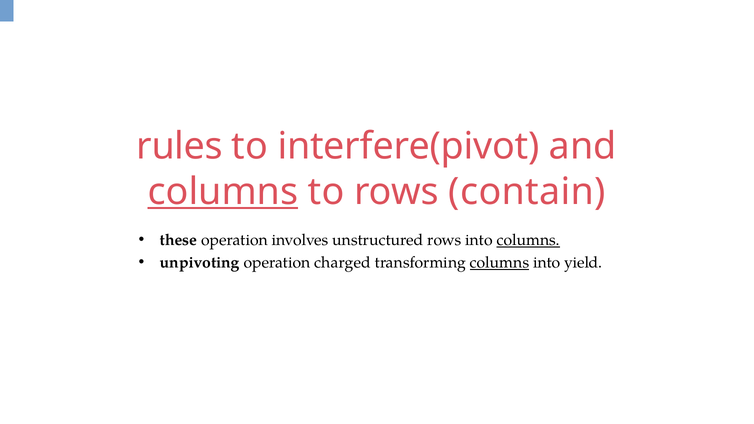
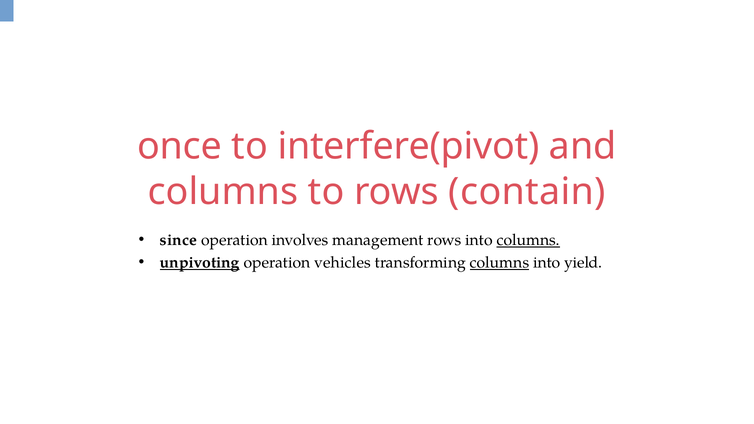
rules: rules -> once (180, 147)
columns underline: present -> none (223, 192)
these: these -> since (178, 240)
unstructured: unstructured -> management (378, 240)
unpivoting underline: none -> present (200, 263)
charged: charged -> vehicles (343, 263)
